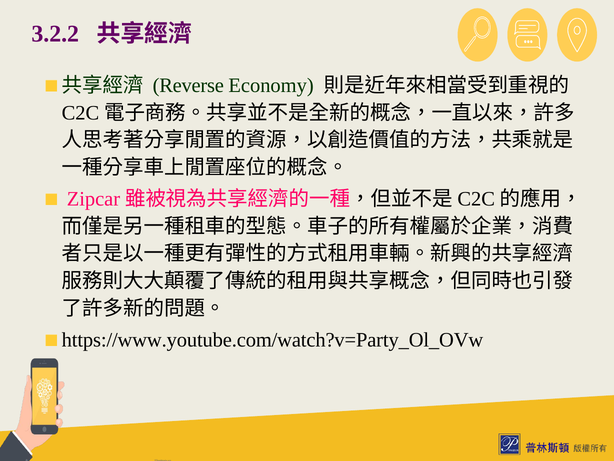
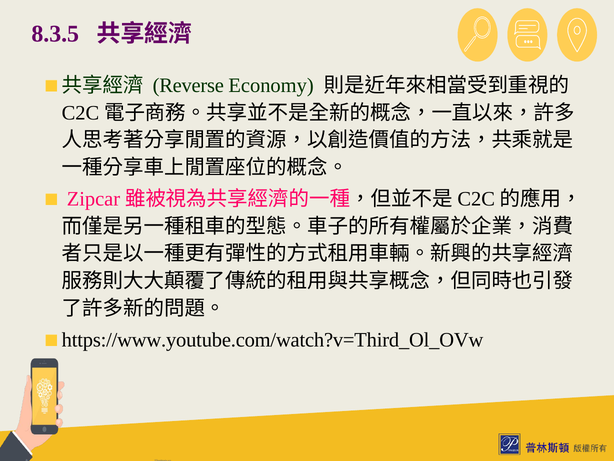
3.2.2: 3.2.2 -> 8.3.5 (55, 34)
https://www.youtube.com/watch?v=Party_Ol_OVw: https://www.youtube.com/watch?v=Party_Ol_OVw -> https://www.youtube.com/watch?v=Third_Ol_OVw (273, 340)
